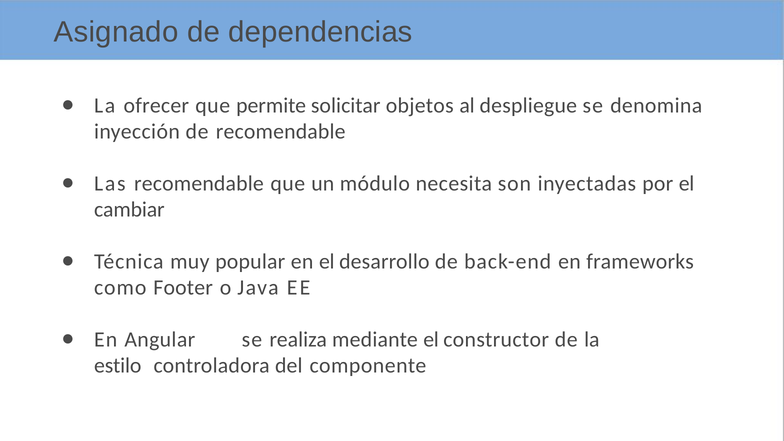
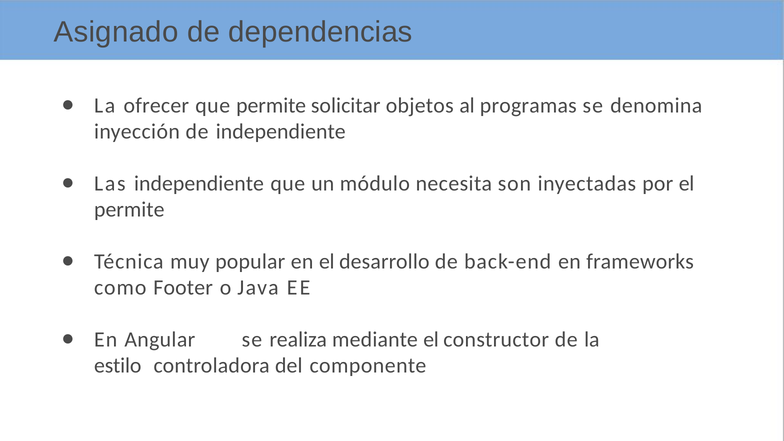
despliegue: despliegue -> programas (528, 105)
de recomendable: recomendable -> independiente (281, 132)
Las recomendable: recomendable -> independiente (199, 183)
cambiar: cambiar -> permite (129, 210)
